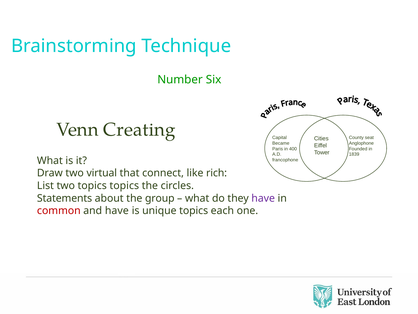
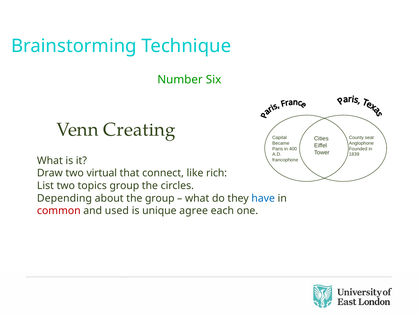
topics topics: topics -> group (124, 185)
Statements: Statements -> Depending (64, 198)
have colour: purple -> blue (263, 198)
and have: have -> used (117, 210)
unique topics: topics -> agree (194, 210)
